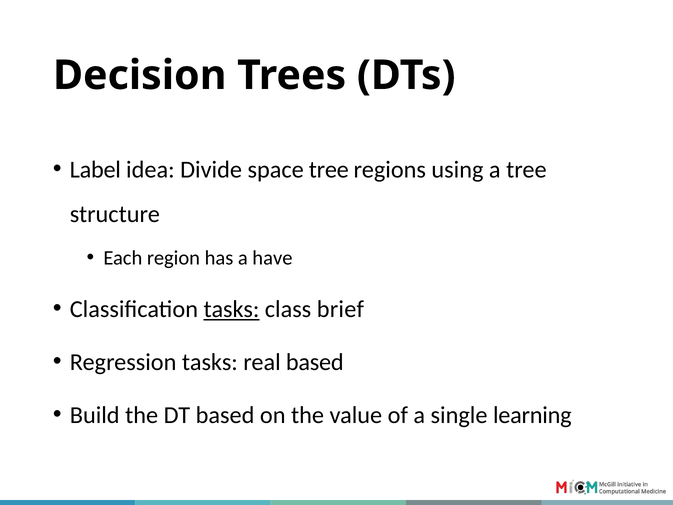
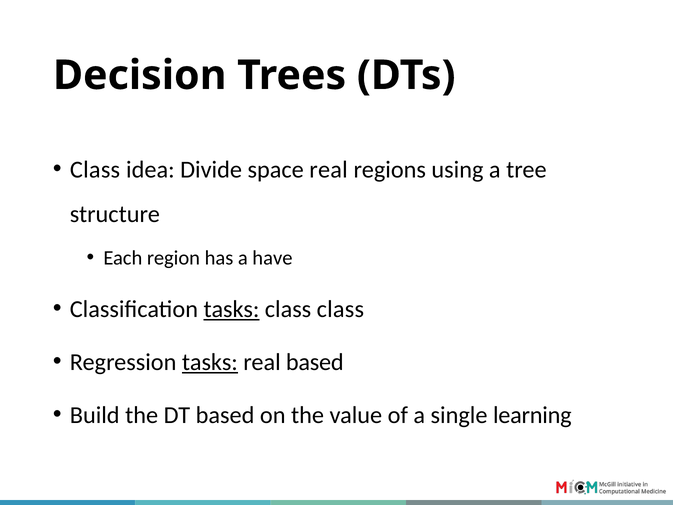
Label: Label -> Class (95, 169)
space tree: tree -> real (329, 169)
class brief: brief -> class (340, 309)
tasks underline: none -> present (210, 362)
